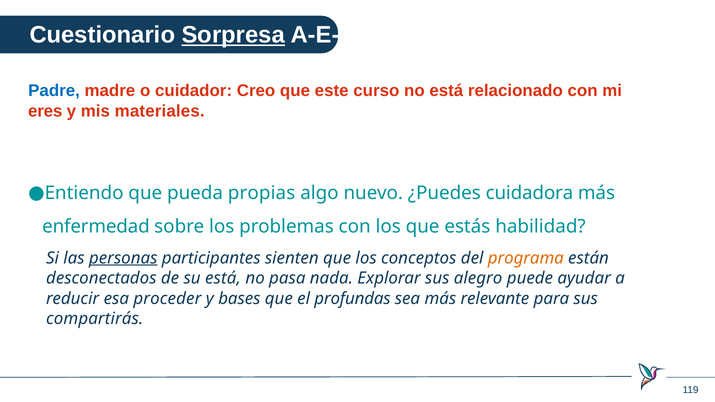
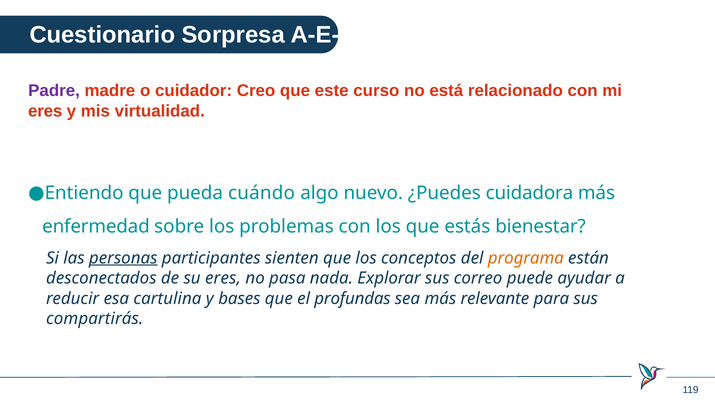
Sorpresa underline: present -> none (233, 35)
Padre colour: blue -> purple (54, 91)
materiales: materiales -> virtualidad (160, 111)
propias: propias -> cuándo (262, 193)
habilidad: habilidad -> bienestar (541, 227)
su está: está -> eres (223, 278)
alegro: alegro -> correo (478, 278)
proceder: proceder -> cartulina (167, 299)
